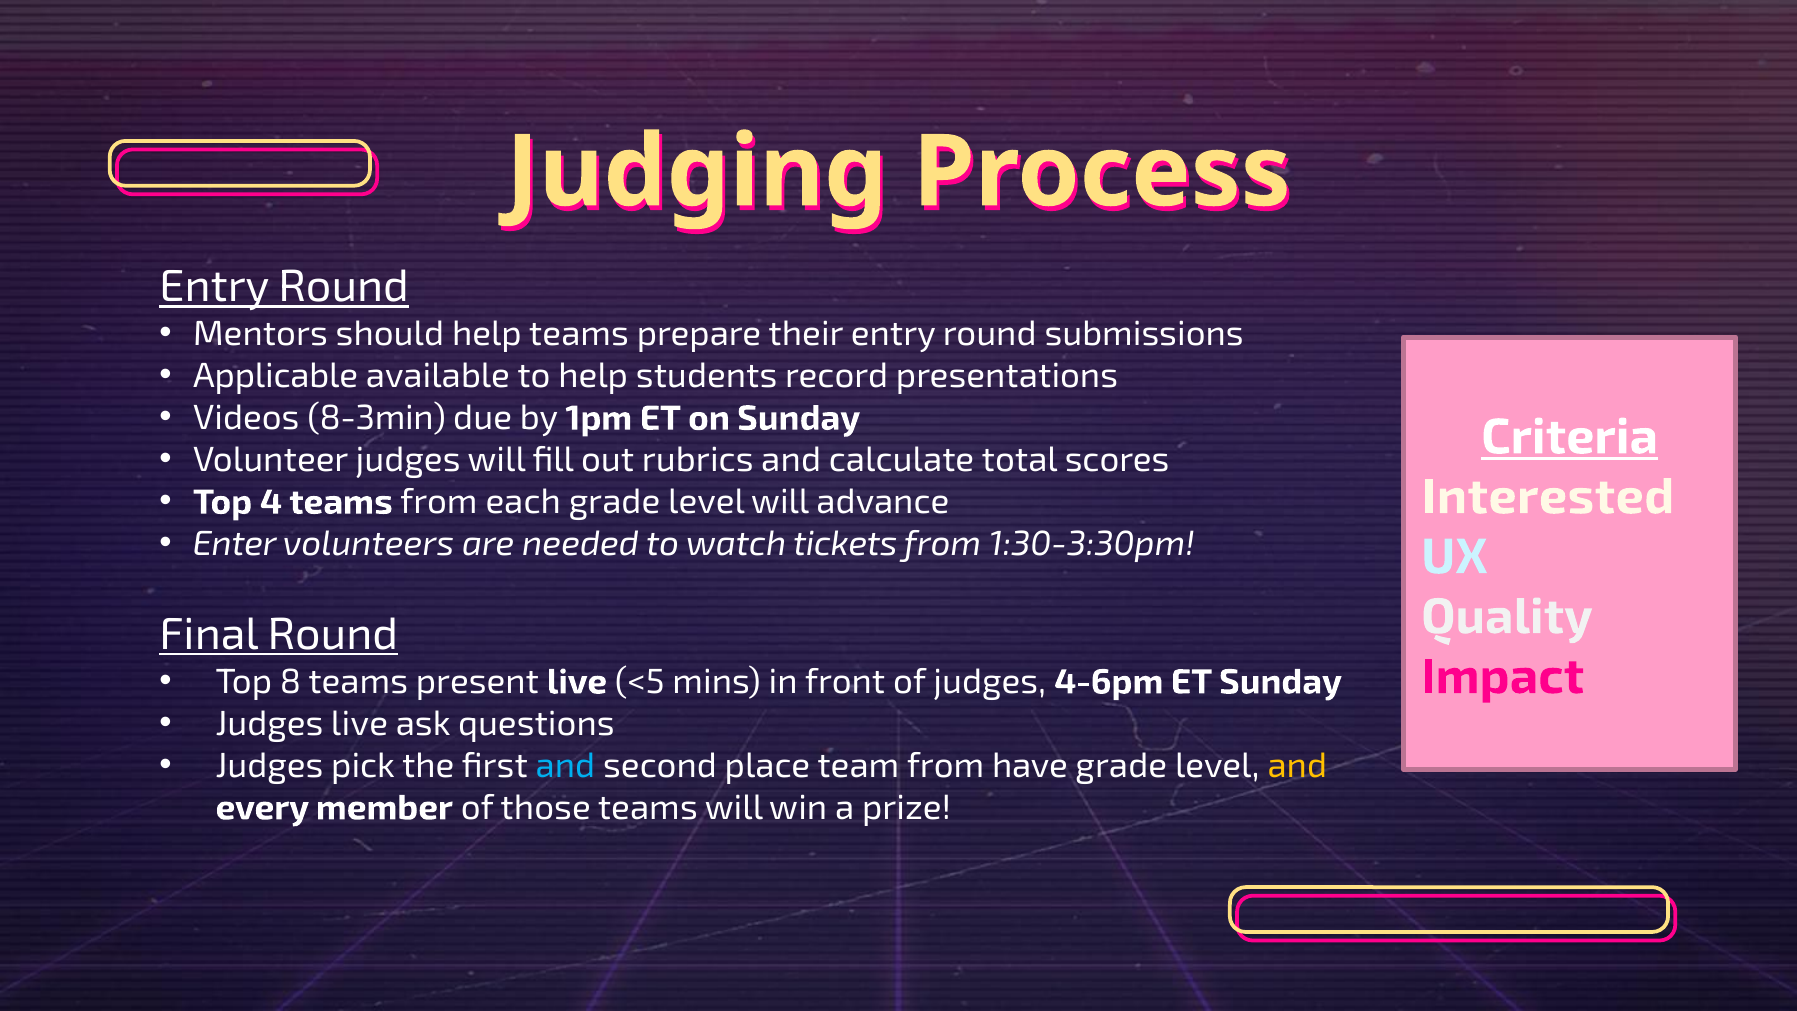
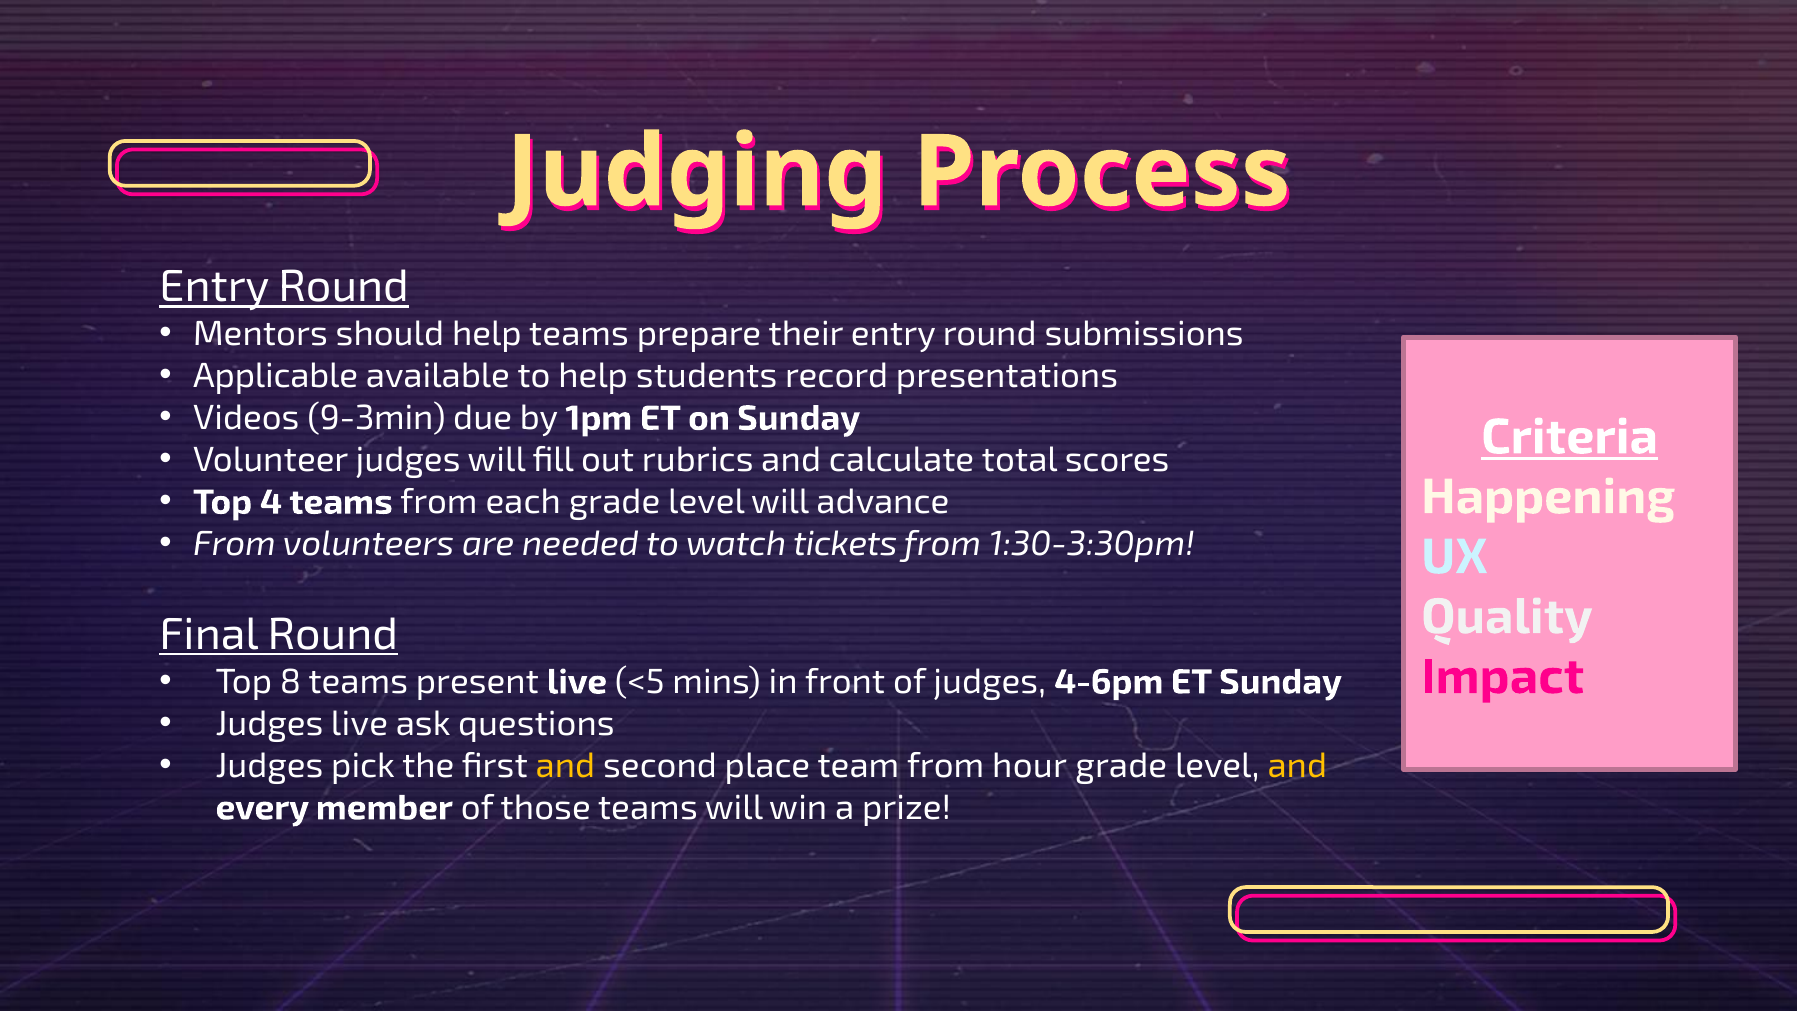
8-3min: 8-3min -> 9-3min (377, 418)
Interested: Interested -> Happening (1548, 497)
Enter: Enter -> From (234, 544)
and colour: light blue -> yellow (565, 766)
have: have -> hour (1030, 766)
